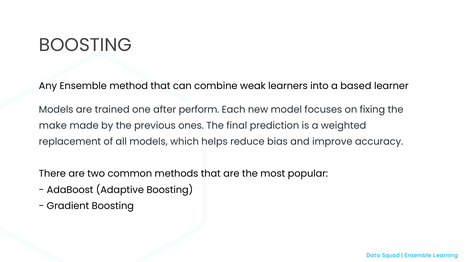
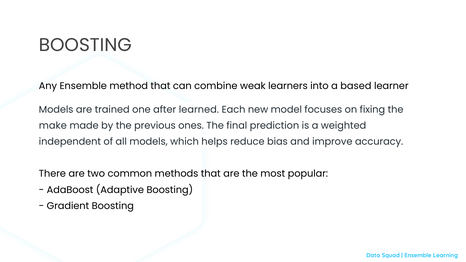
perform: perform -> learned (199, 110)
replacement: replacement -> independent (70, 142)
